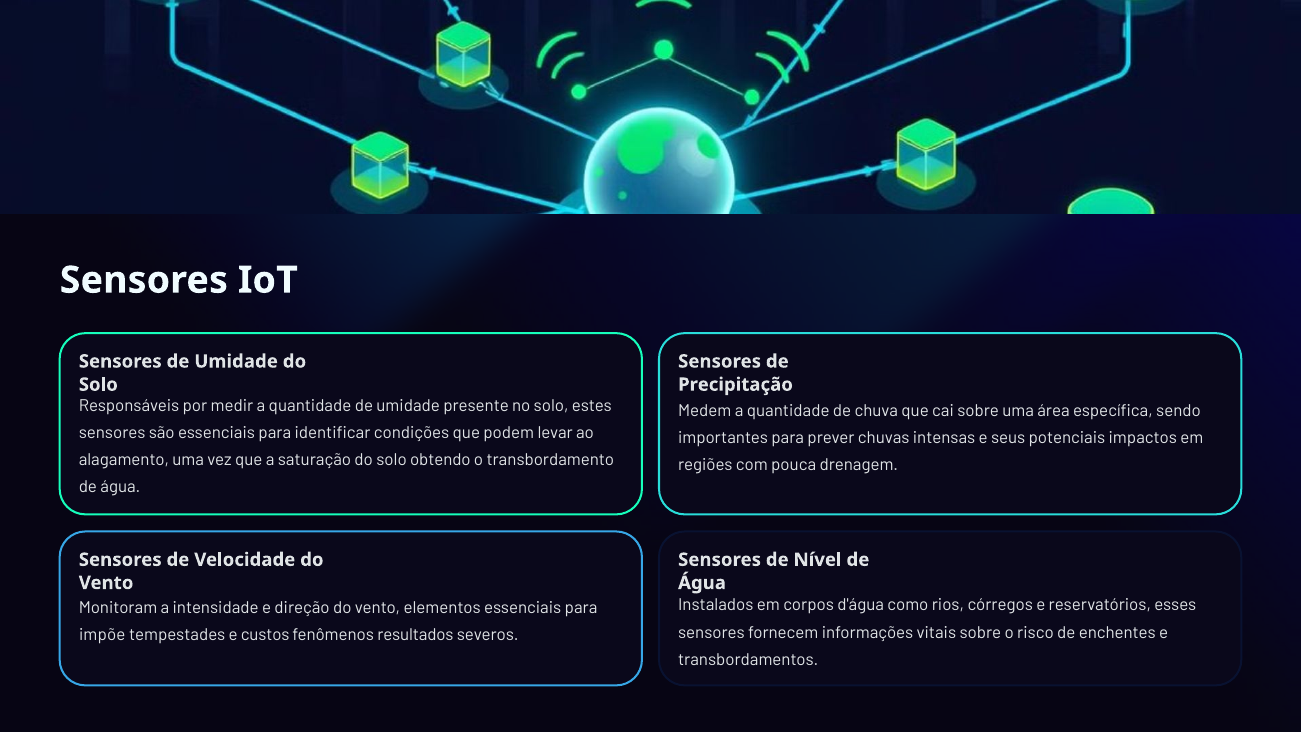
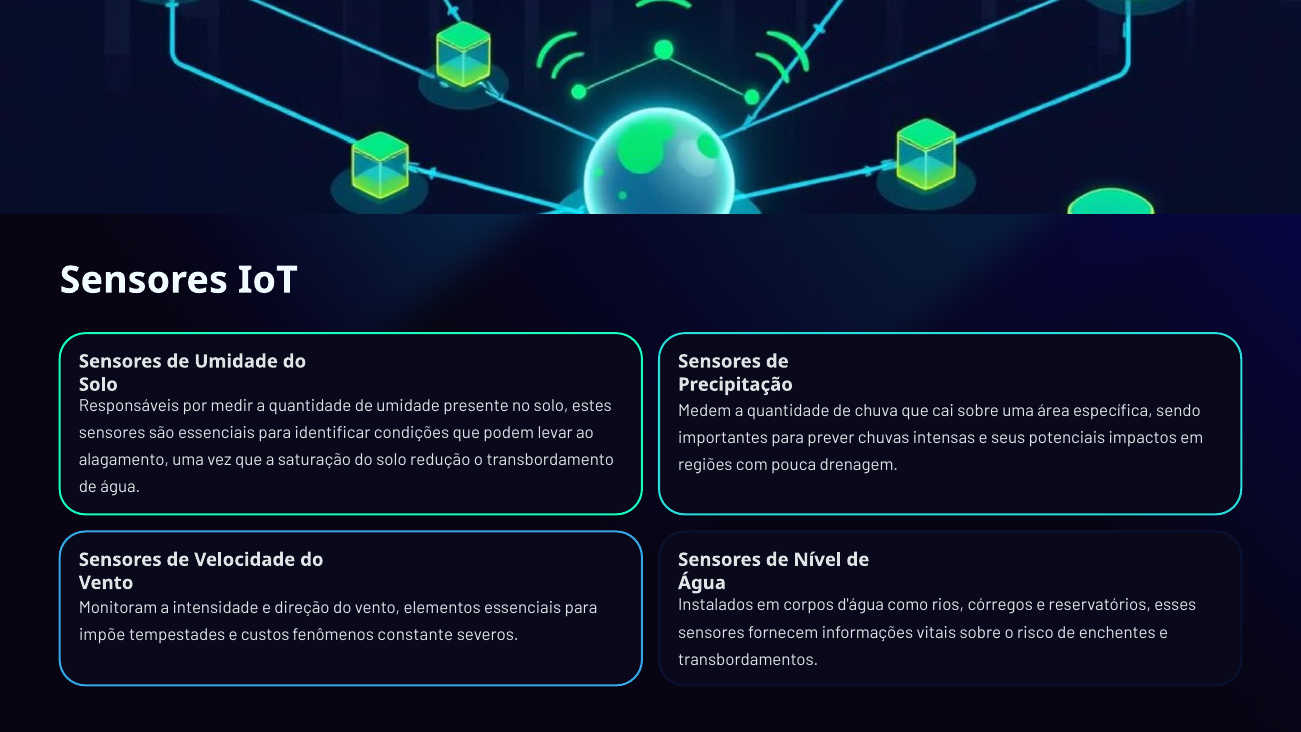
obtendo: obtendo -> redução (440, 460)
resultados: resultados -> constante (415, 634)
